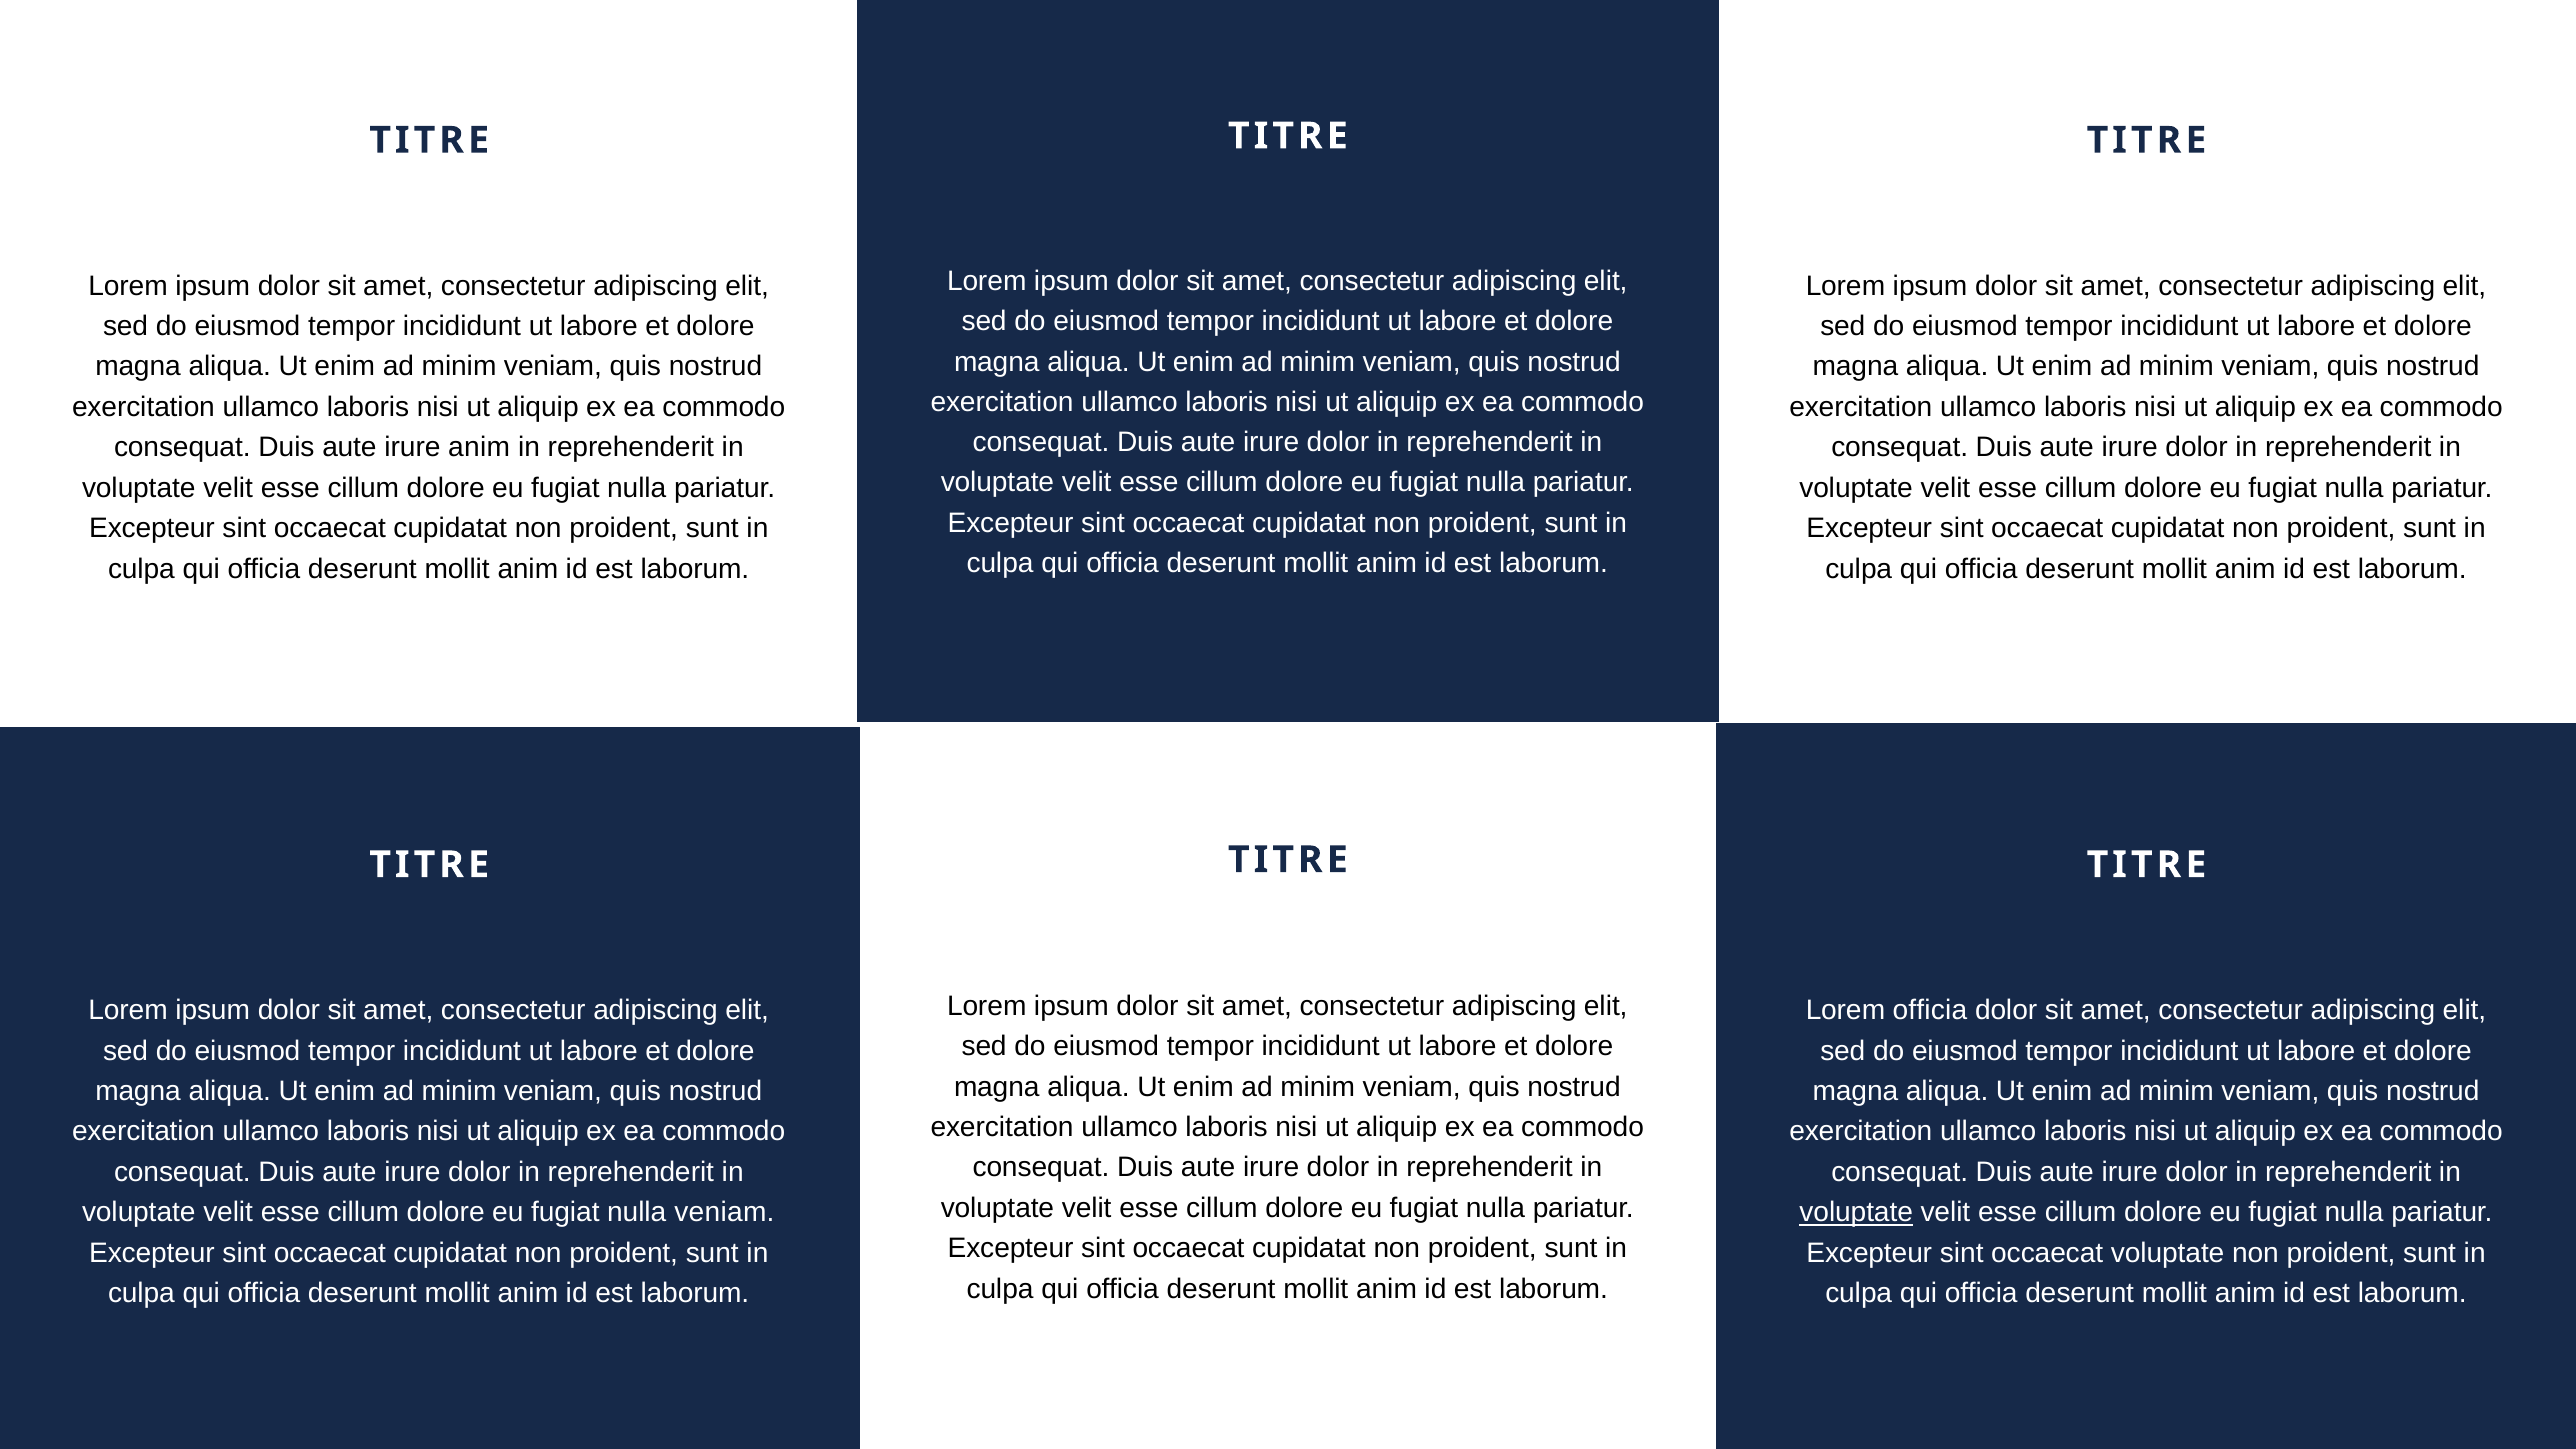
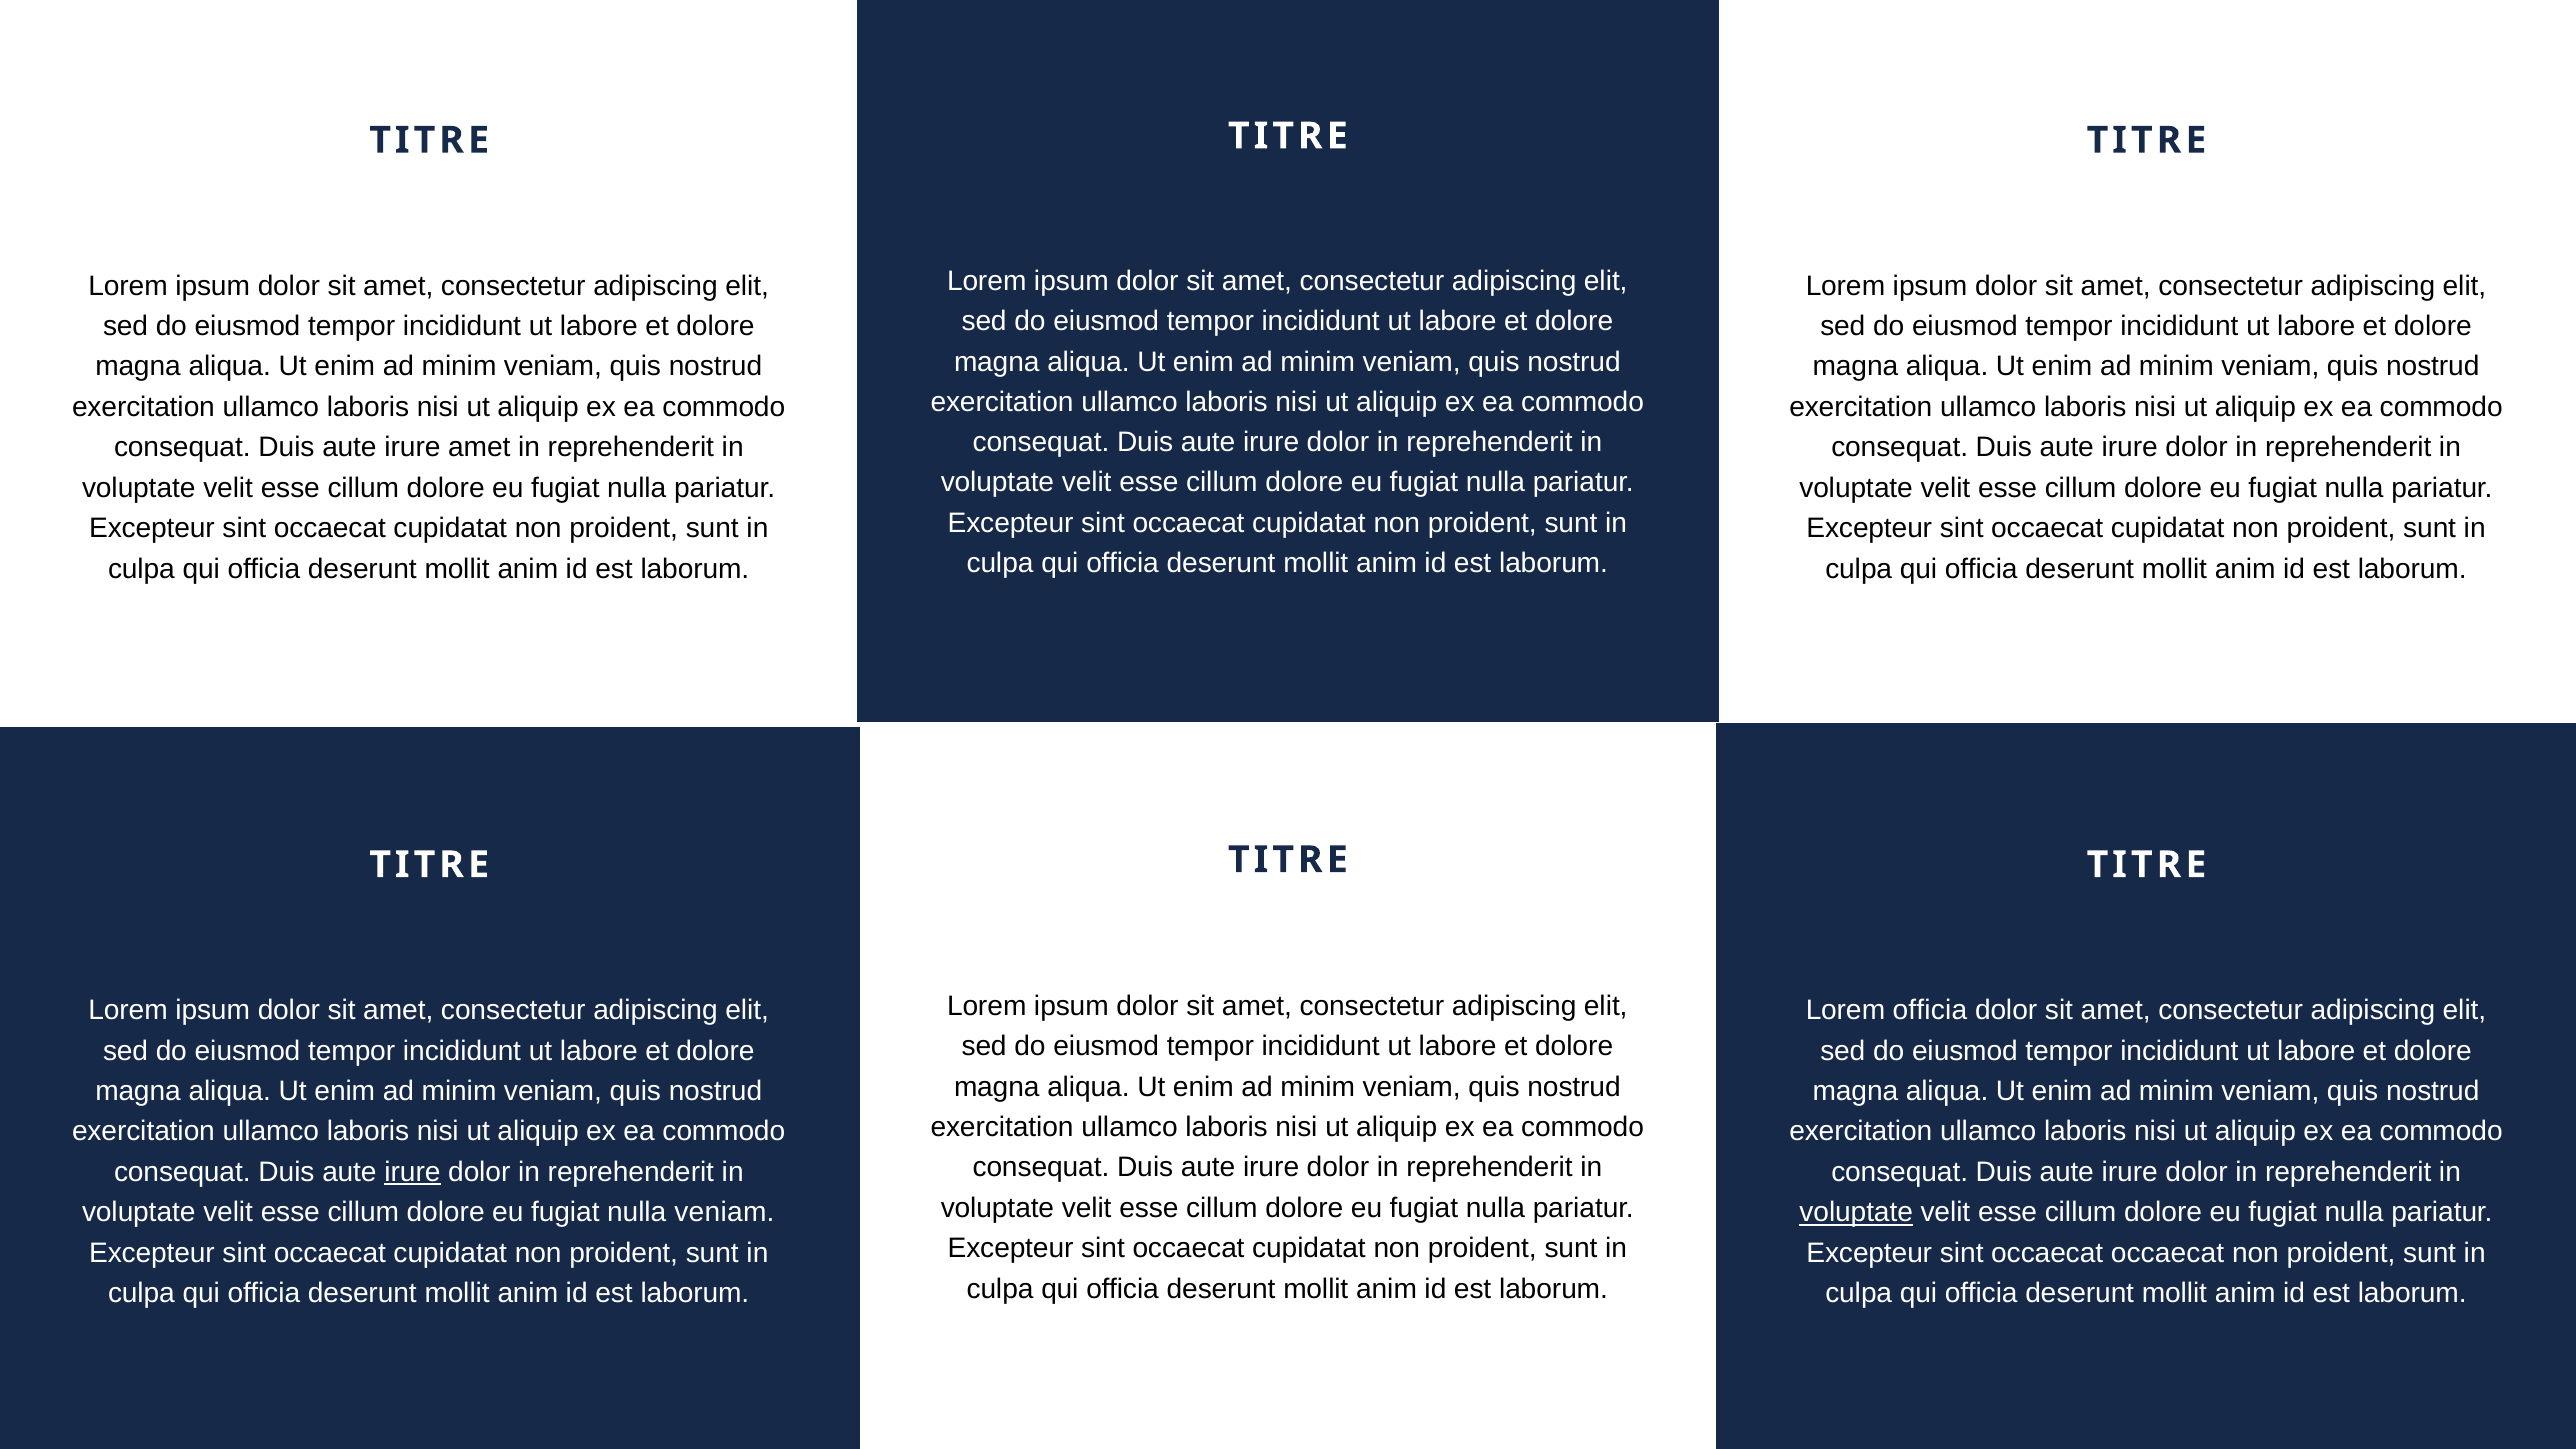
irure anim: anim -> amet (479, 448)
irure underline: none -> present (412, 1172)
occaecat voluptate: voluptate -> occaecat (2167, 1253)
